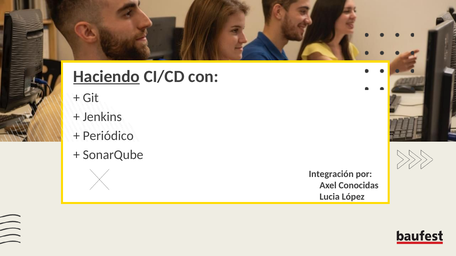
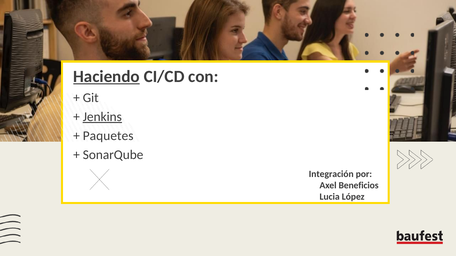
Jenkins underline: none -> present (102, 117)
Periódico: Periódico -> Paquetes (108, 136)
Conocidas: Conocidas -> Beneficios (359, 186)
